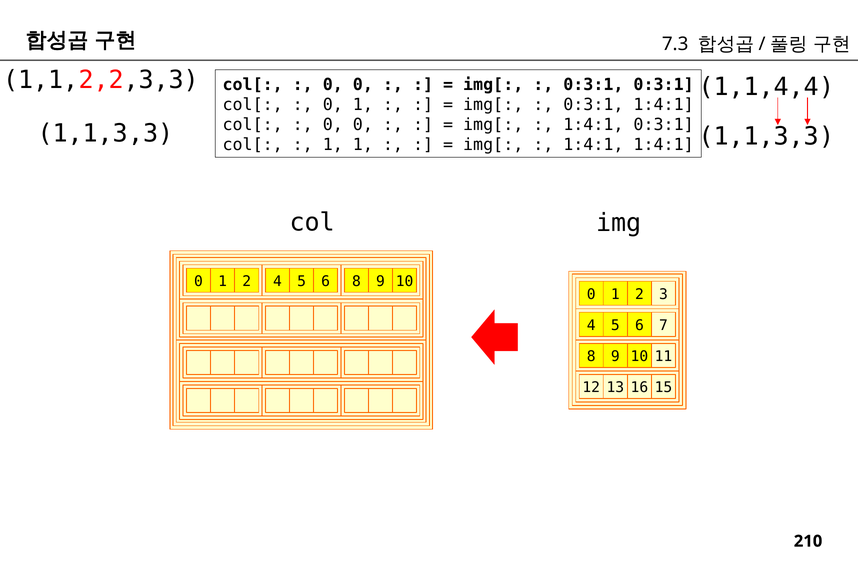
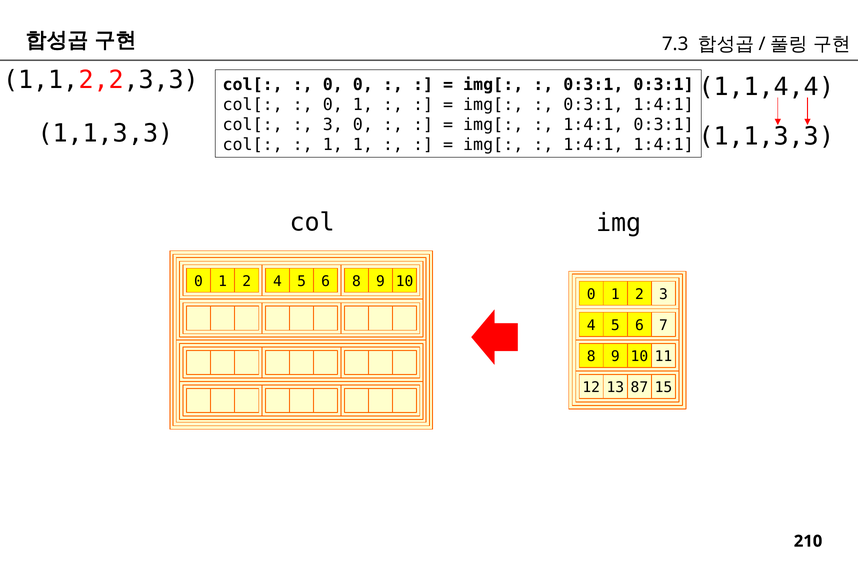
0: 0 -> 3 (333, 125)
16: 16 -> 87 (639, 387)
